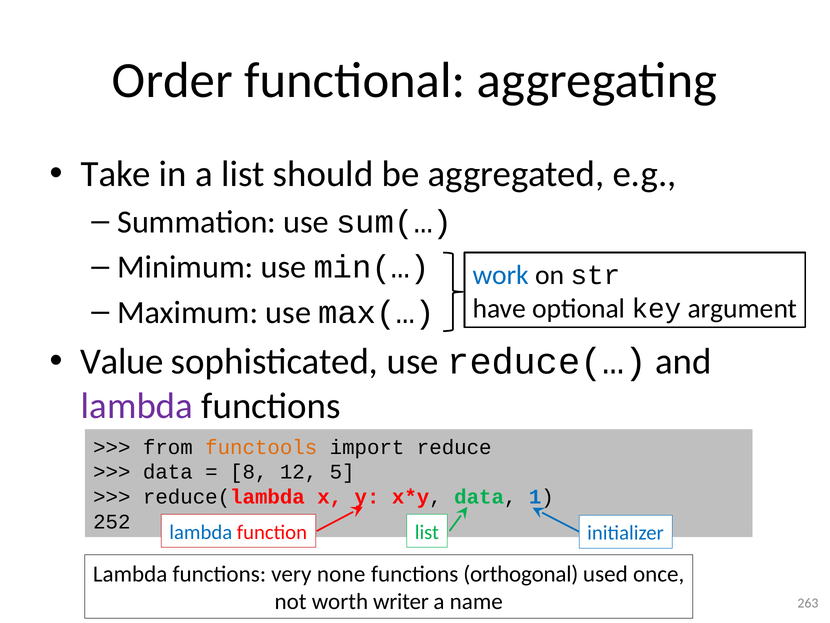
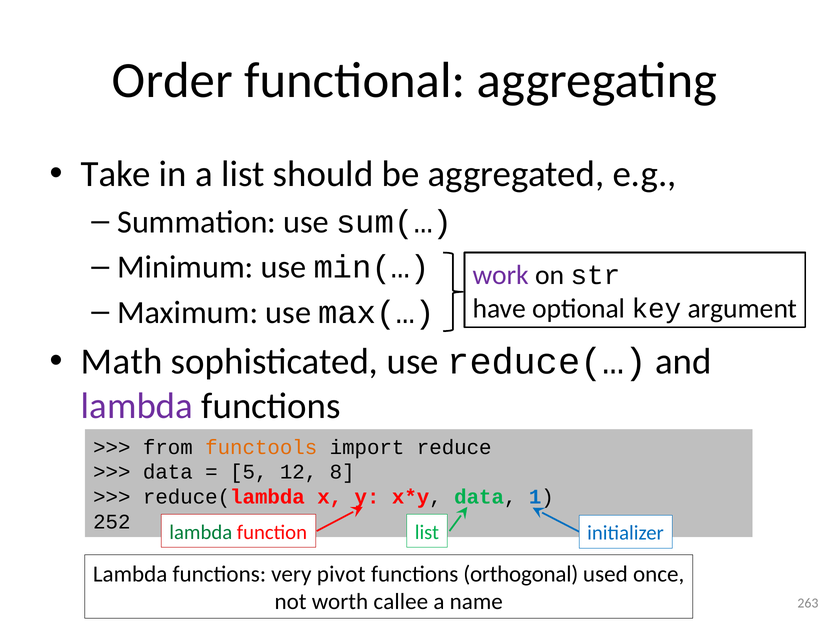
work colour: blue -> purple (501, 275)
Value: Value -> Math (122, 361)
8: 8 -> 5 (249, 472)
5: 5 -> 8 (342, 472)
lambda colour: blue -> green (201, 532)
none: none -> pivot (341, 574)
writer: writer -> callee (401, 601)
